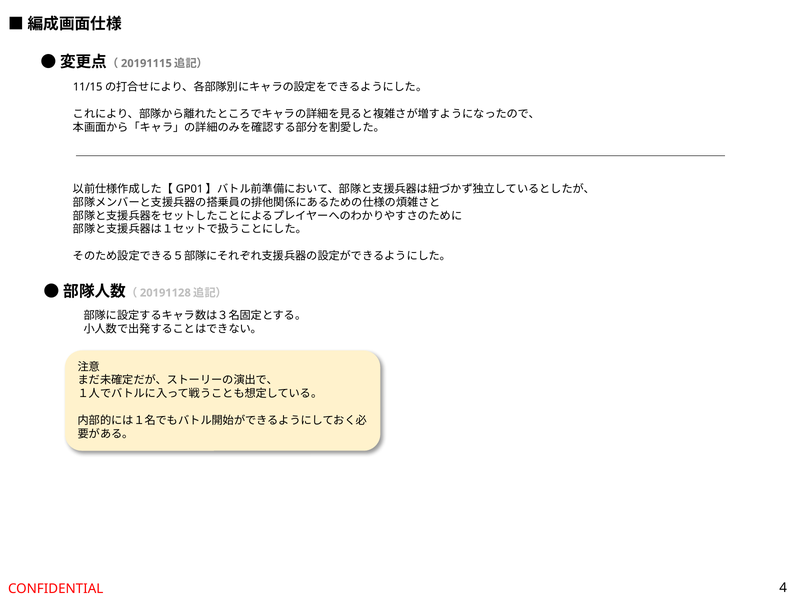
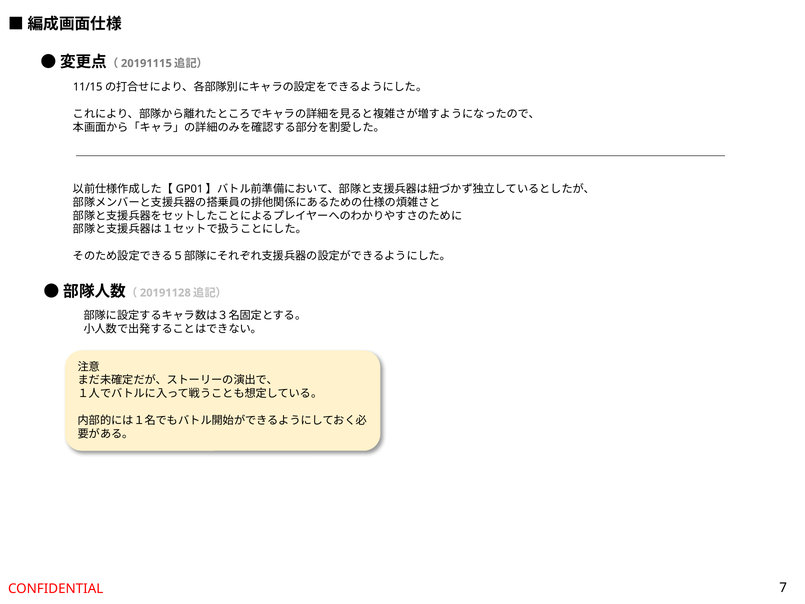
4: 4 -> 7 (783, 588)
